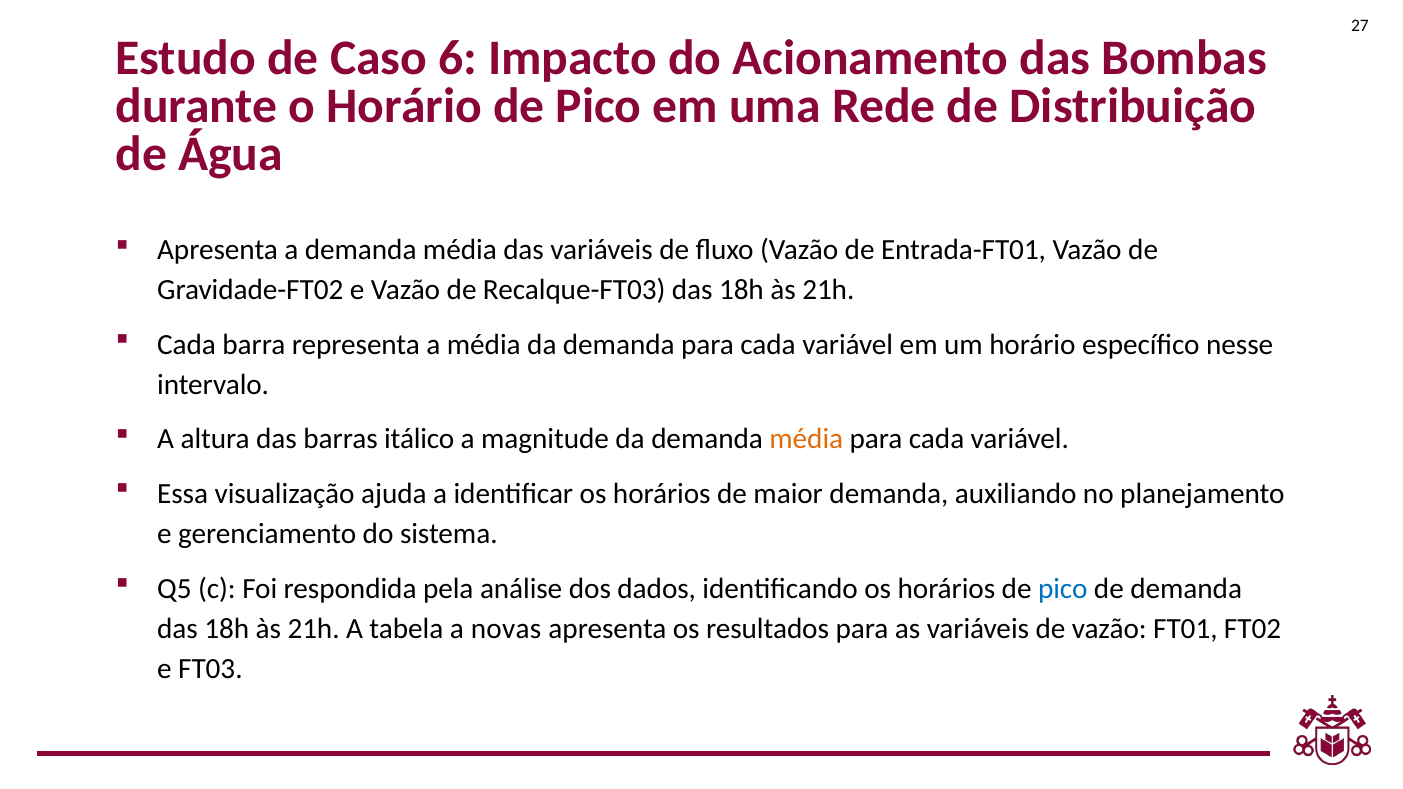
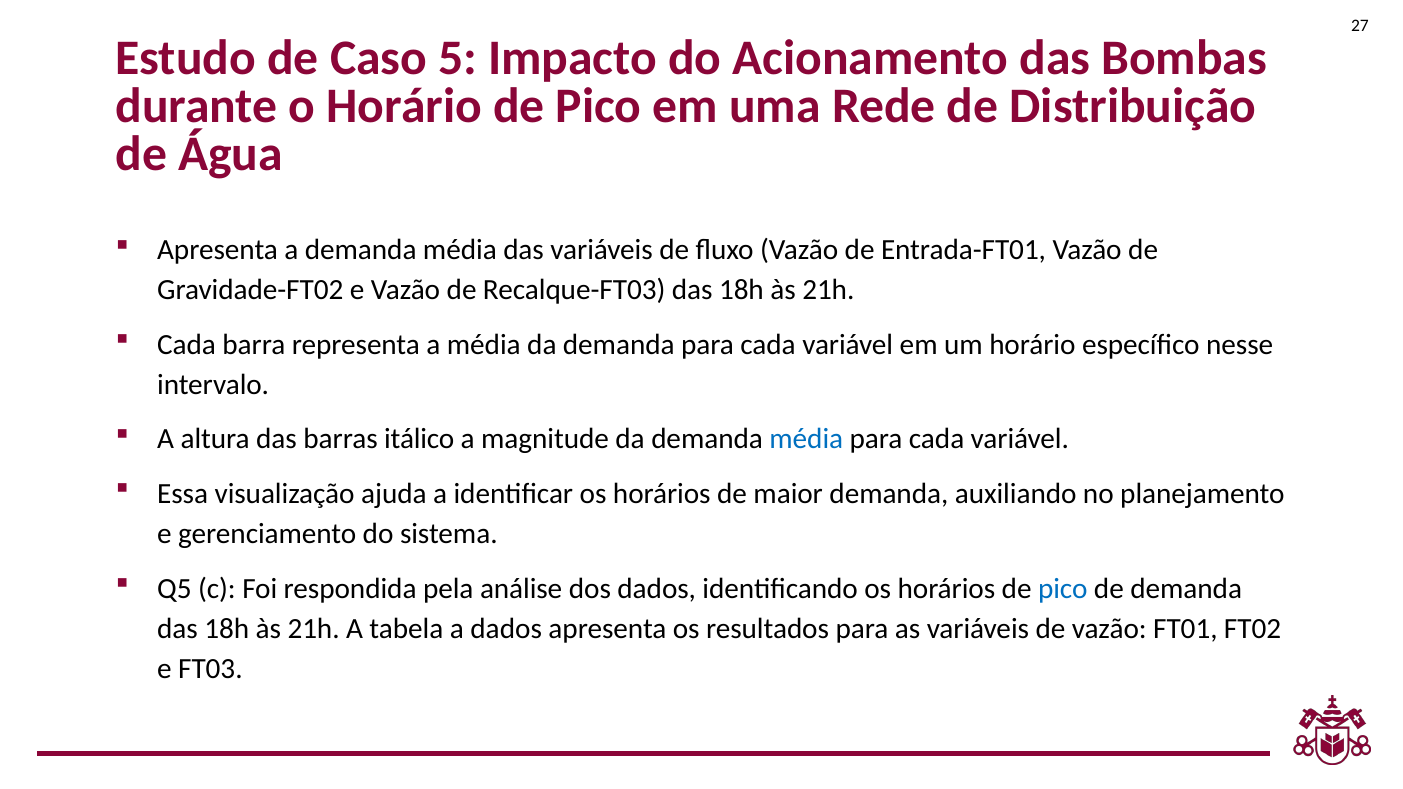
6: 6 -> 5 (458, 58)
média colour: orange -> blue (806, 439)
a novas: novas -> dados (506, 629)
